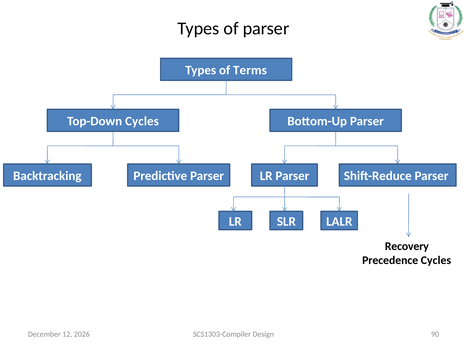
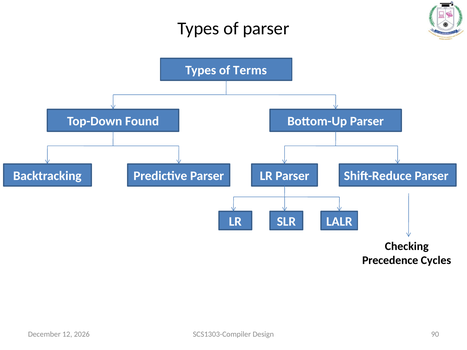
Top-Down Cycles: Cycles -> Found (142, 121)
Recovery: Recovery -> Checking (407, 247)
